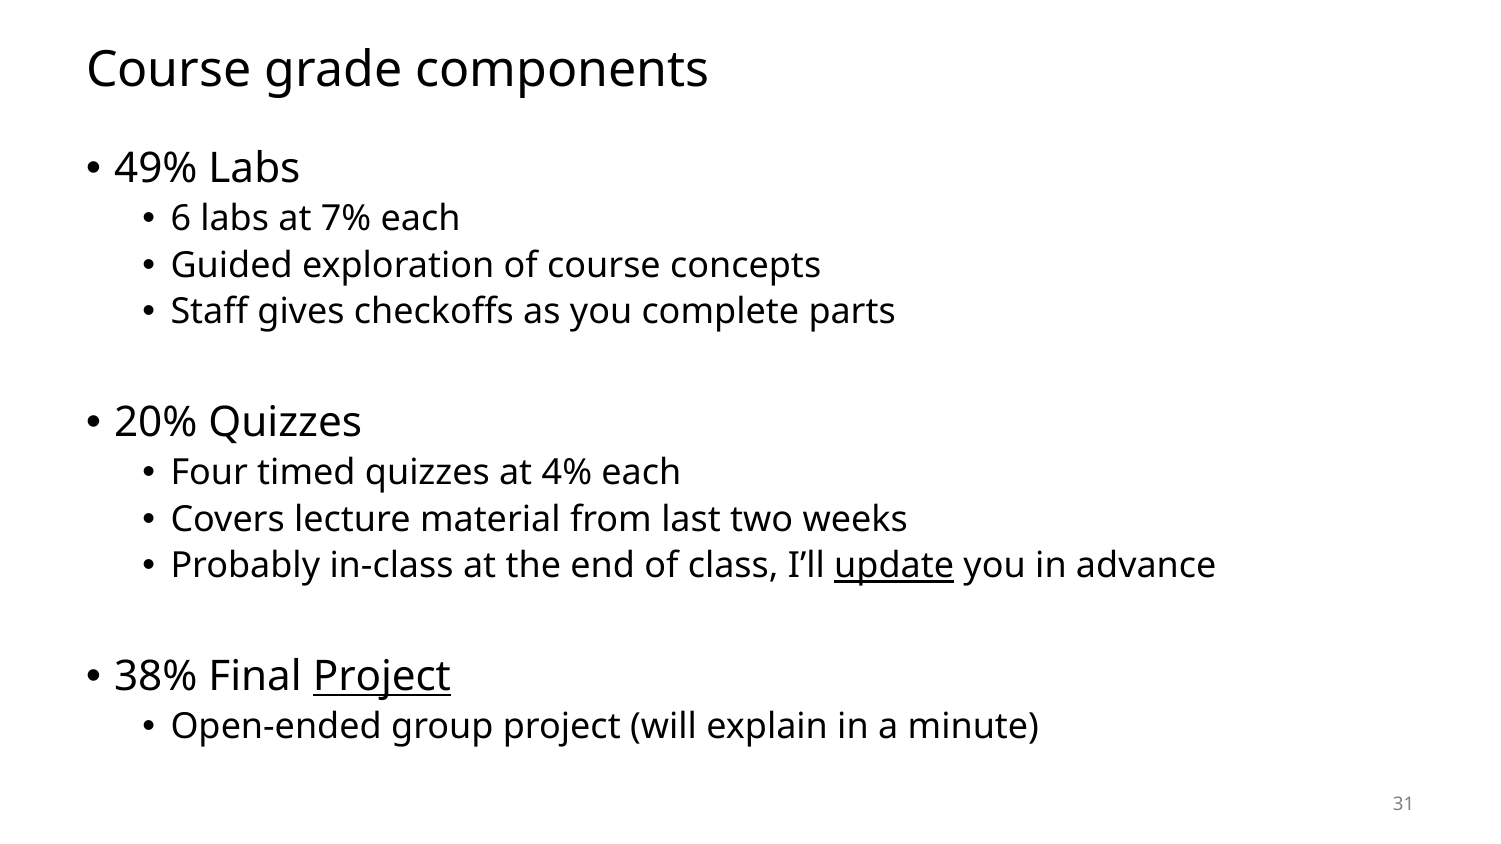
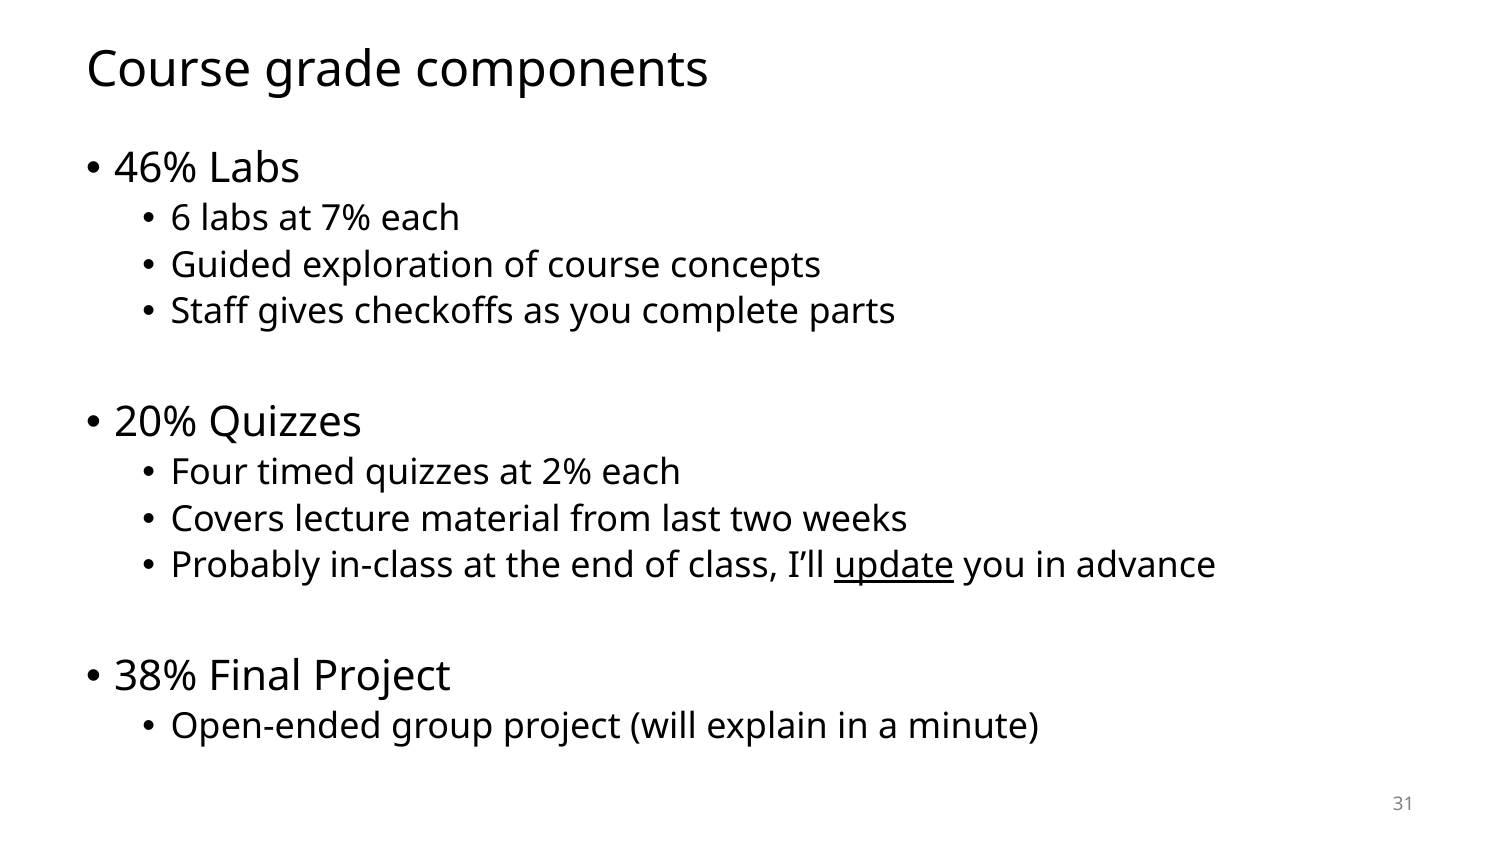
49%: 49% -> 46% (156, 169)
4%: 4% -> 2% (567, 473)
Project underline: present -> none (382, 677)
